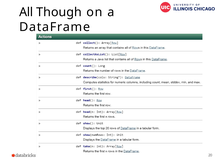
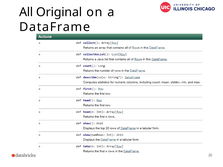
Though: Though -> Original (59, 12)
